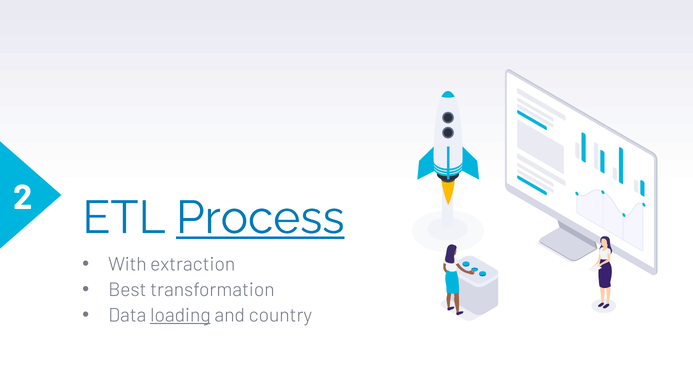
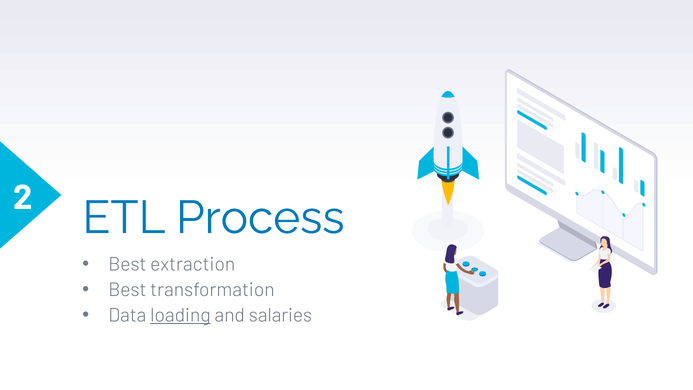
Process underline: present -> none (260, 218)
With: With -> Best (127, 264)
country: country -> salaries (280, 315)
